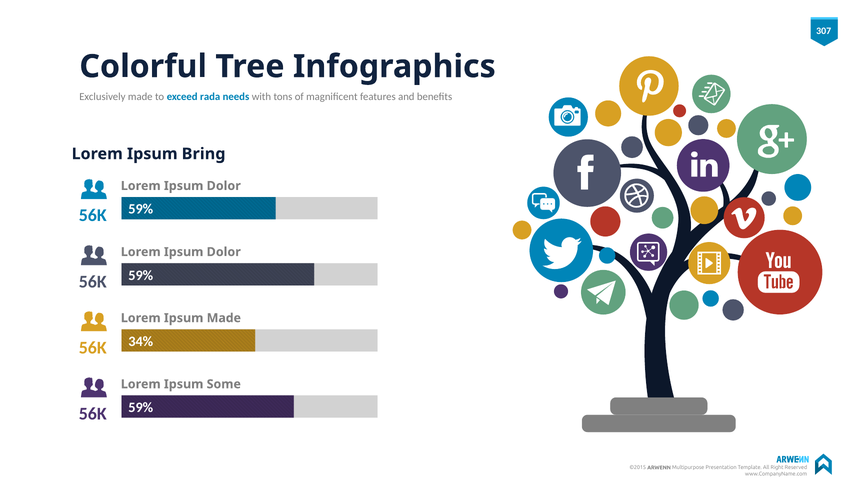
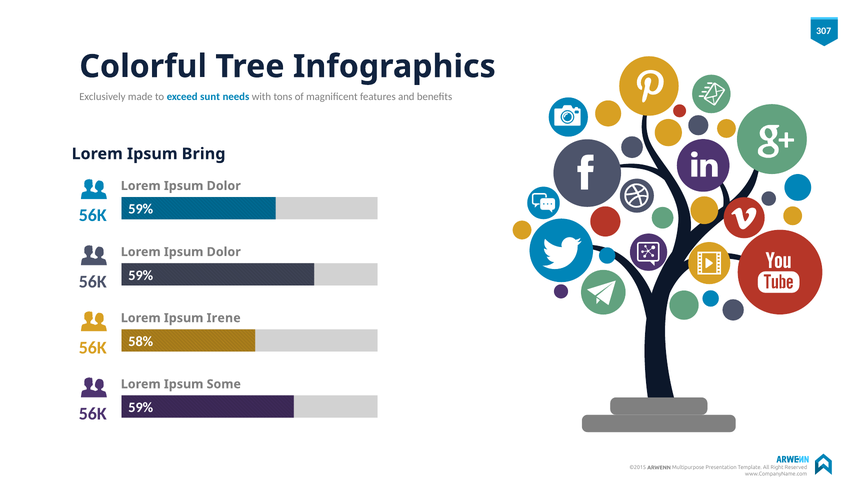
rada: rada -> sunt (210, 97)
Ipsum Made: Made -> Irene (224, 318)
34%: 34% -> 58% (141, 341)
